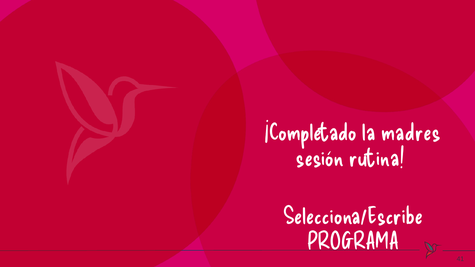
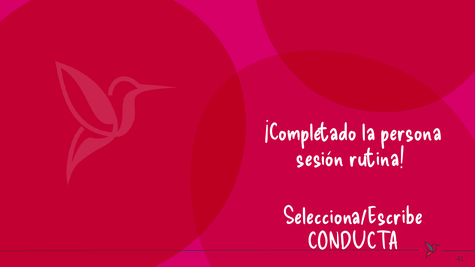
madres: madres -> persona (411, 133)
PROGRAMA: PROGRAMA -> CONDUCTA (353, 242)
